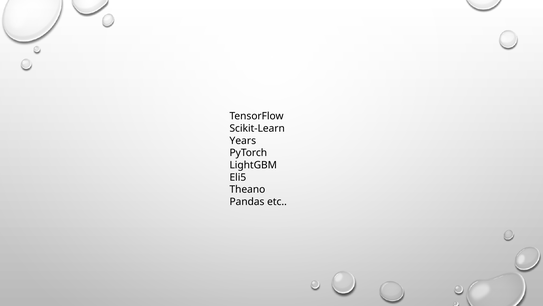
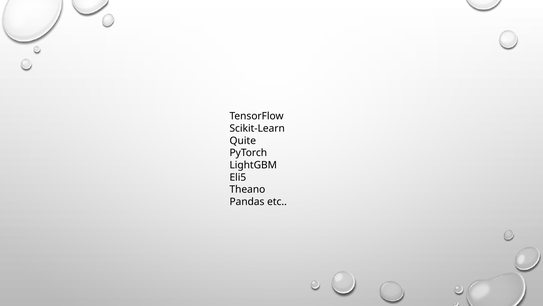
Years: Years -> Quite (243, 140)
